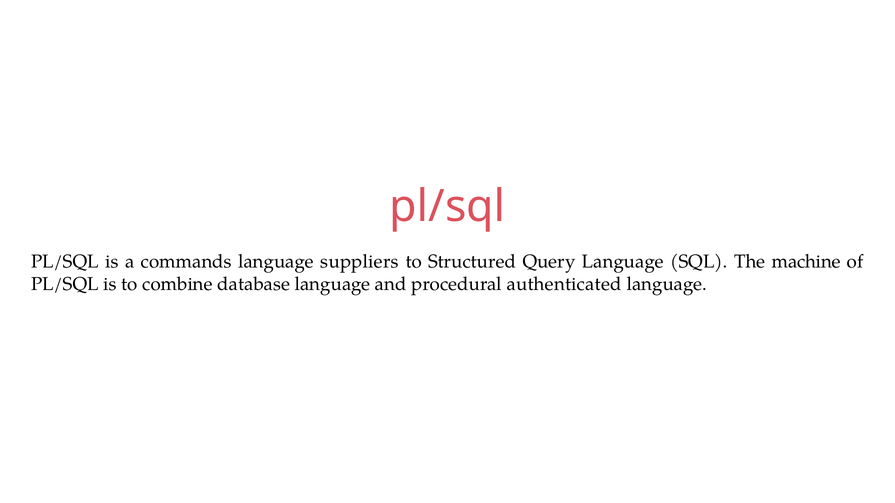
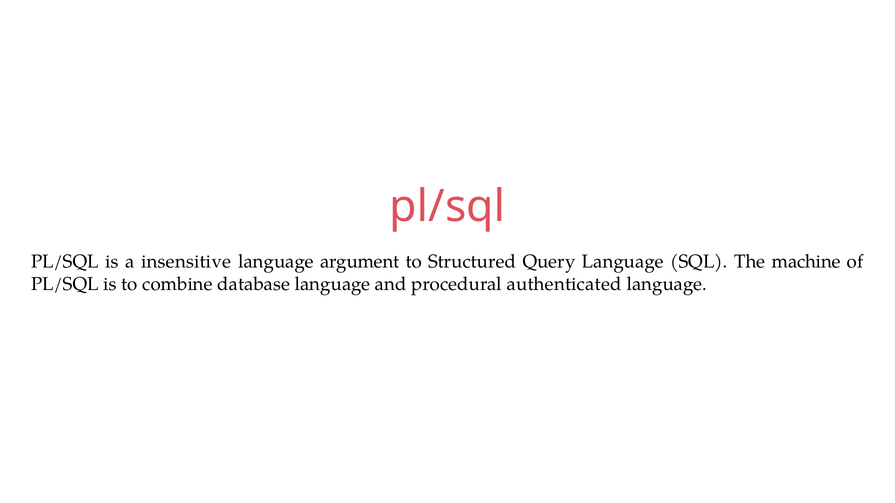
commands: commands -> insensitive (186, 262)
suppliers: suppliers -> argument (360, 262)
